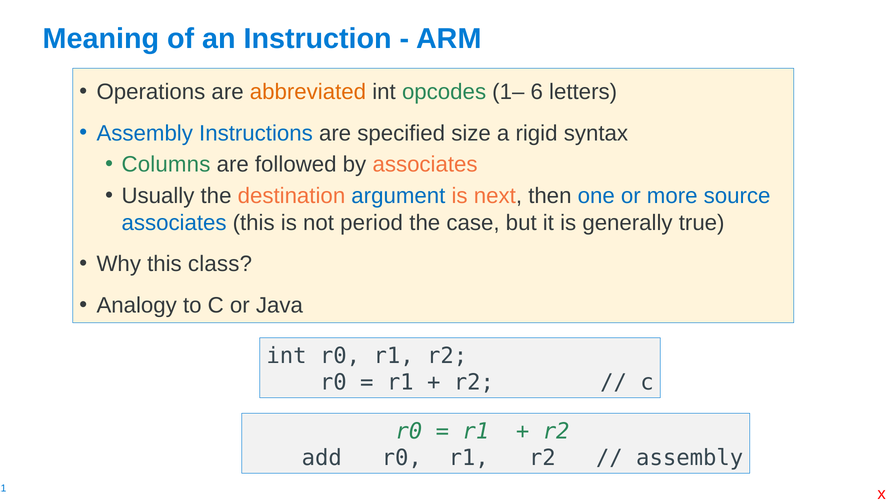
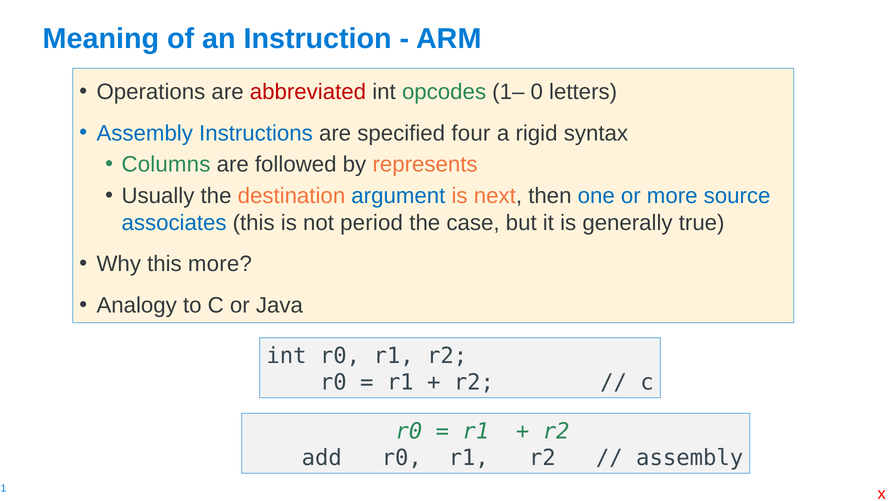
abbreviated colour: orange -> red (308, 92)
6: 6 -> 0 (537, 92)
size: size -> four (471, 133)
by associates: associates -> represents (425, 165)
this class: class -> more (220, 264)
